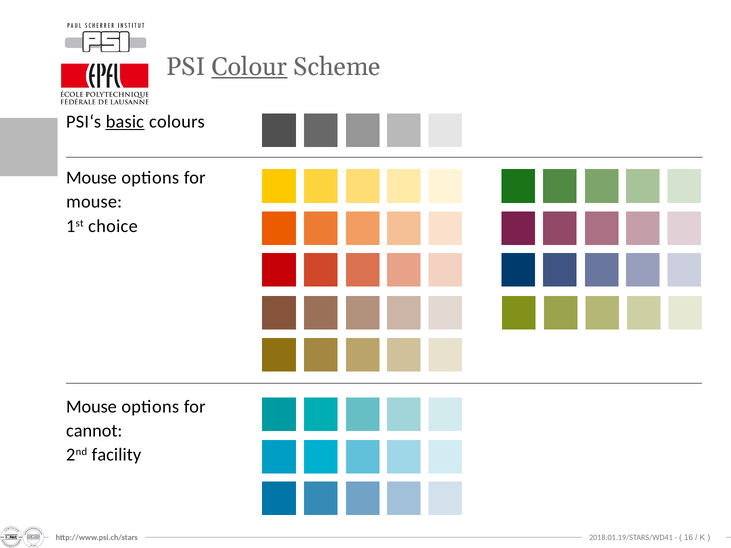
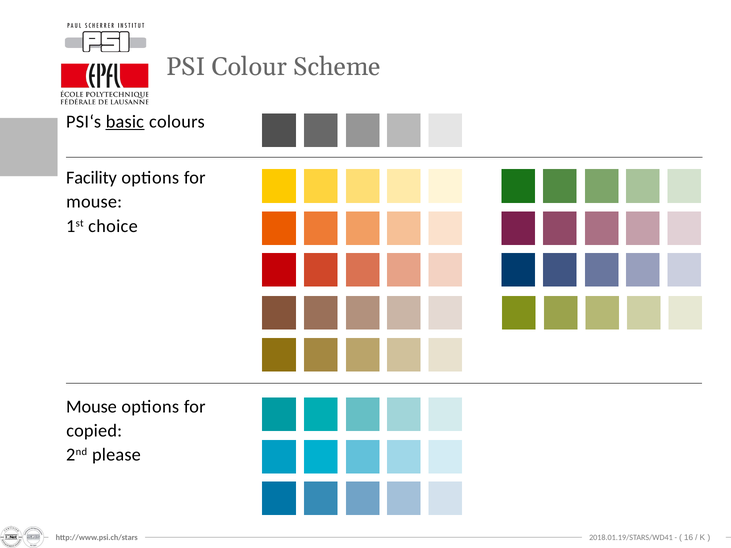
Colour underline: present -> none (249, 67)
Mouse: Mouse -> Facility (91, 178)
cannot: cannot -> copied (94, 431)
facility: facility -> please (116, 455)
